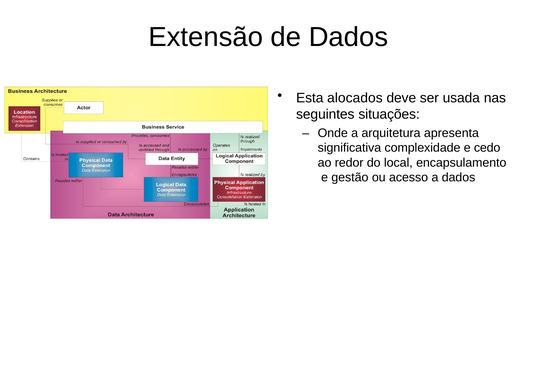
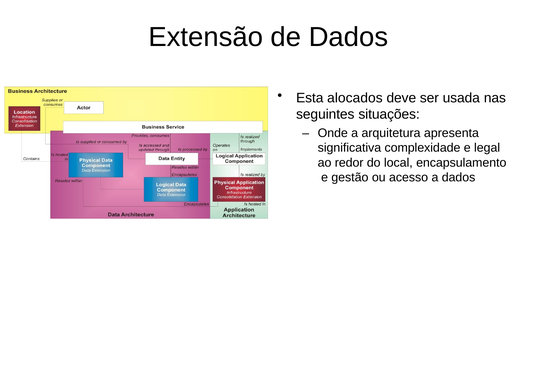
cedo: cedo -> legal (487, 148)
